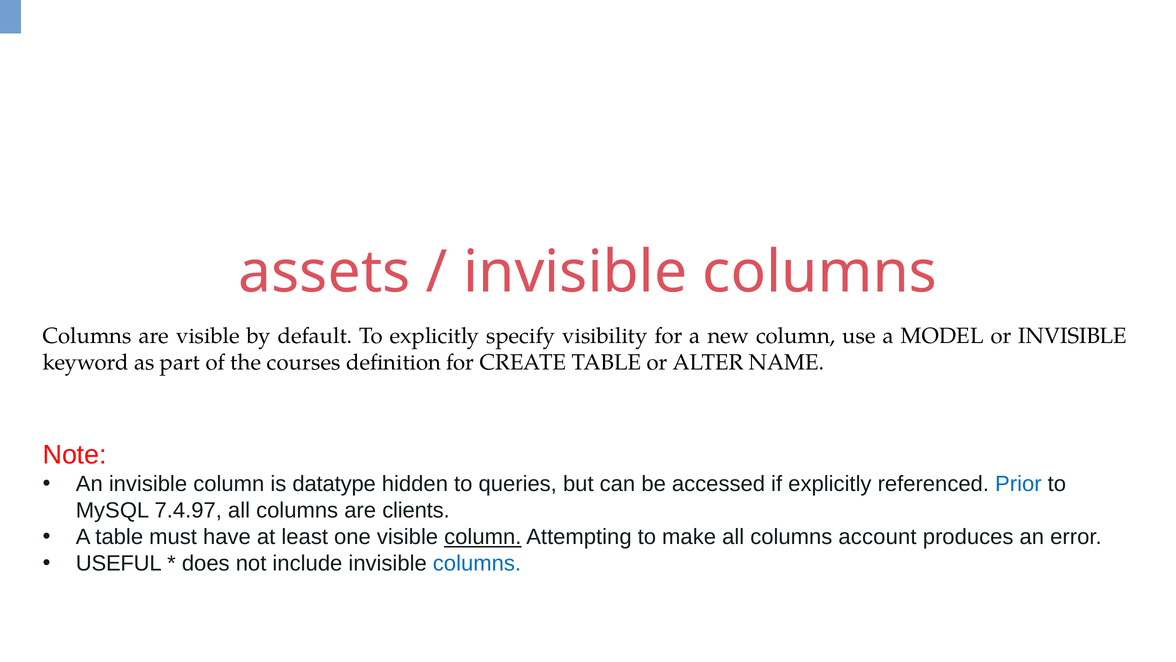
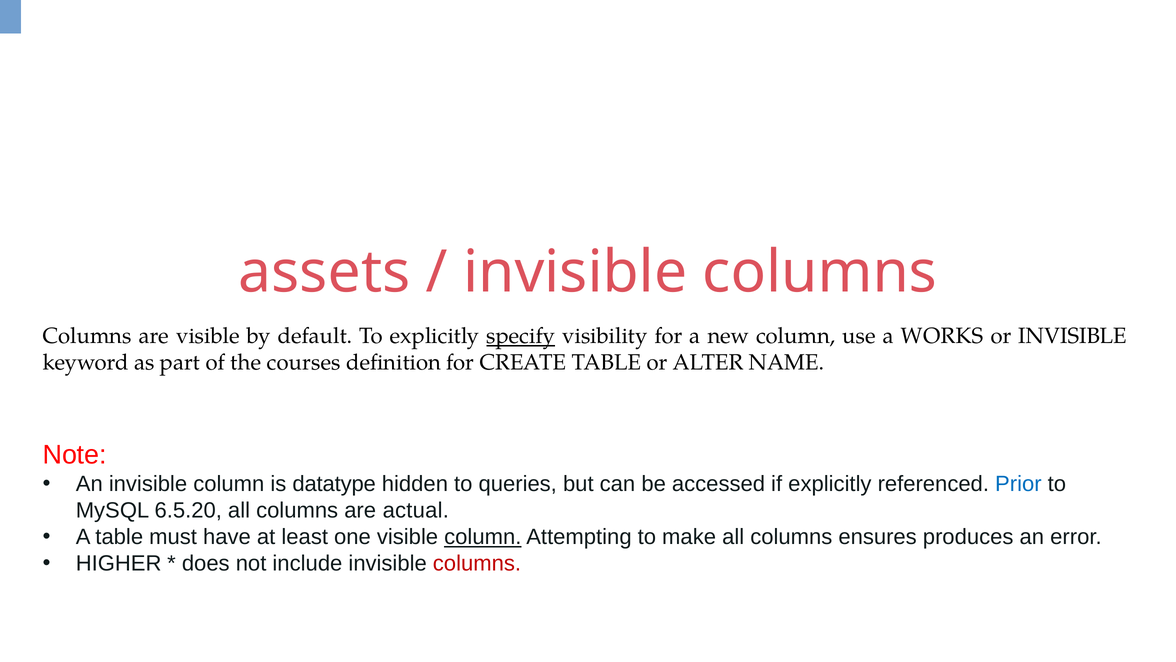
specify underline: none -> present (521, 336)
MODEL: MODEL -> WORKS (942, 336)
7.4.97: 7.4.97 -> 6.5.20 (188, 510)
clients: clients -> actual (416, 510)
account: account -> ensures (878, 537)
USEFUL: USEFUL -> HIGHER (119, 563)
columns colour: blue -> red (477, 563)
